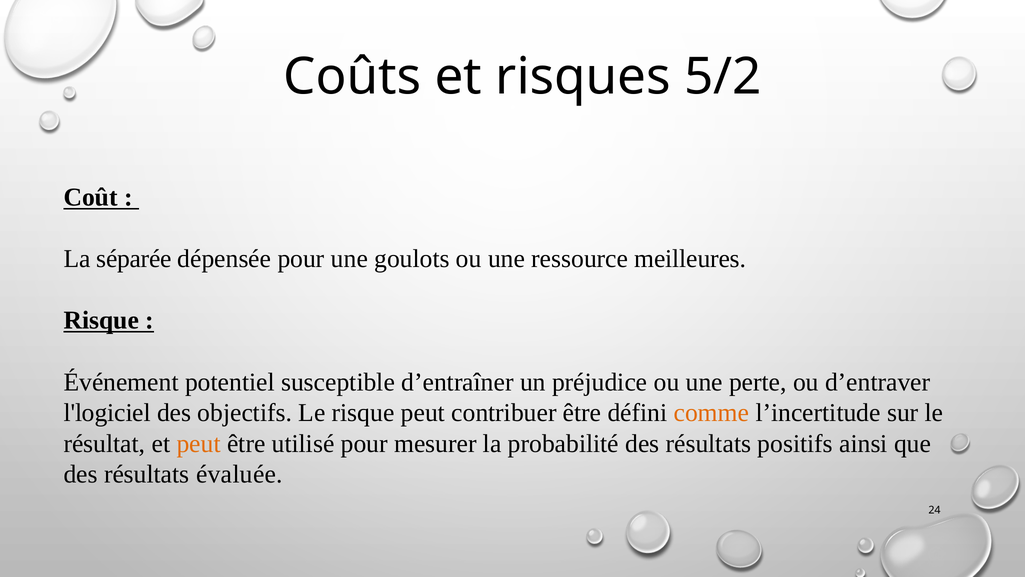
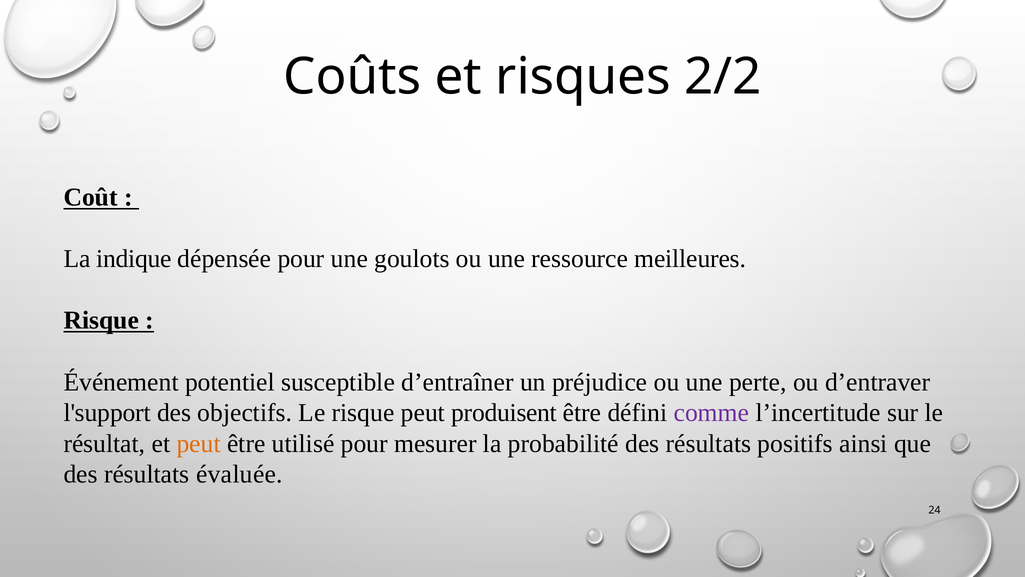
5/2: 5/2 -> 2/2 (723, 77)
séparée: séparée -> indique (134, 259)
l'logiciel: l'logiciel -> l'support (107, 413)
contribuer: contribuer -> produisent (504, 413)
comme colour: orange -> purple (711, 413)
